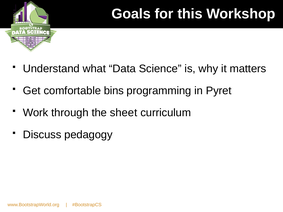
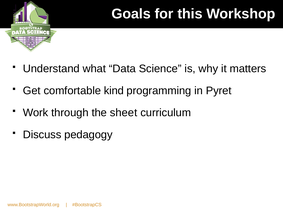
bins: bins -> kind (114, 91)
